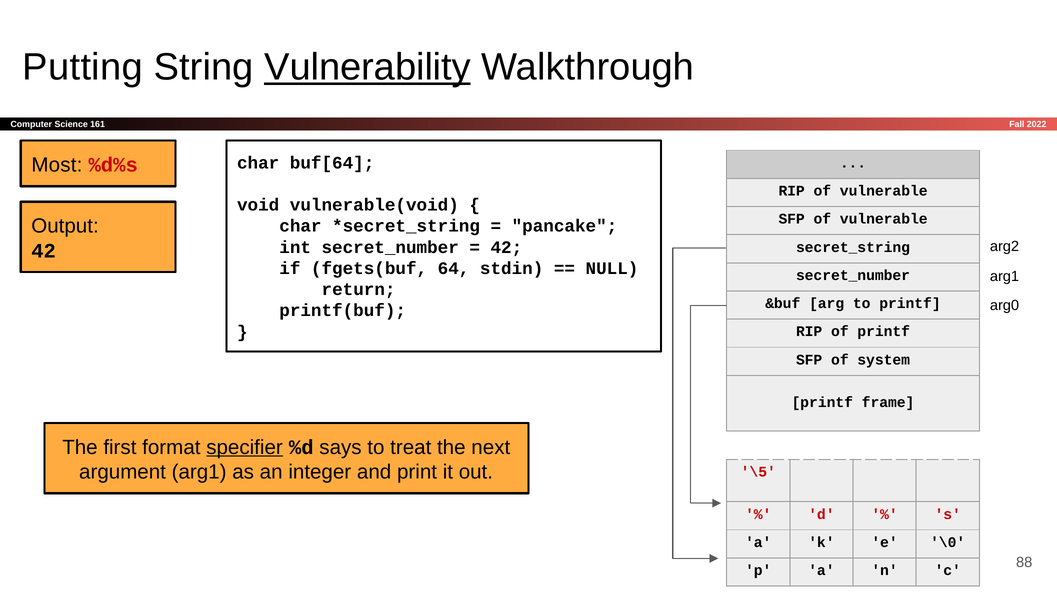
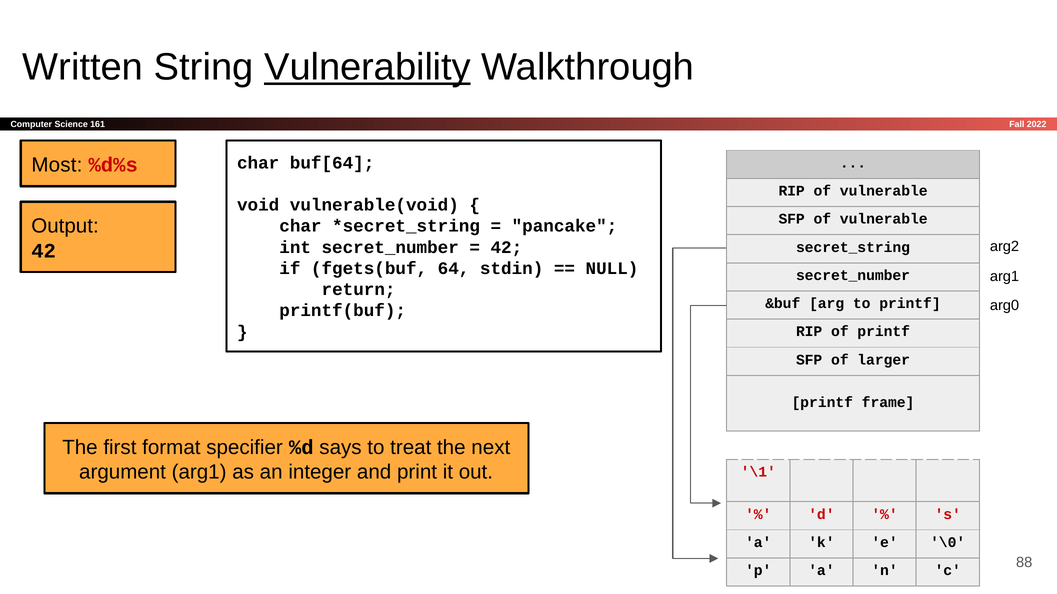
Putting: Putting -> Written (83, 67)
system: system -> larger (884, 360)
specifier underline: present -> none (245, 448)
\5: \5 -> \1 (758, 472)
